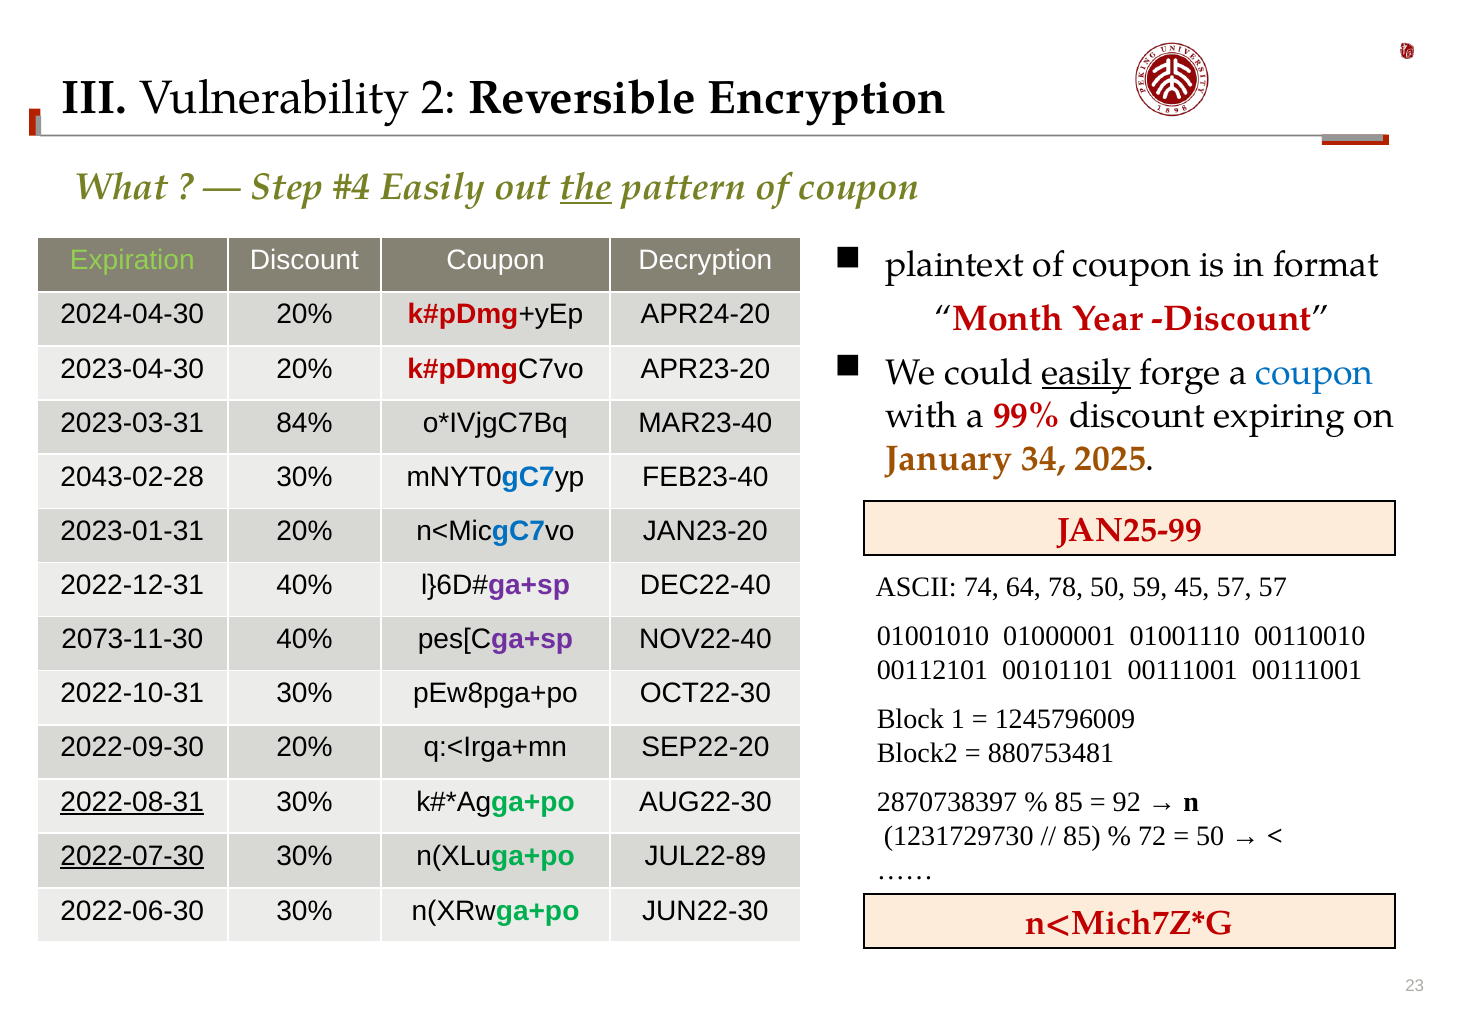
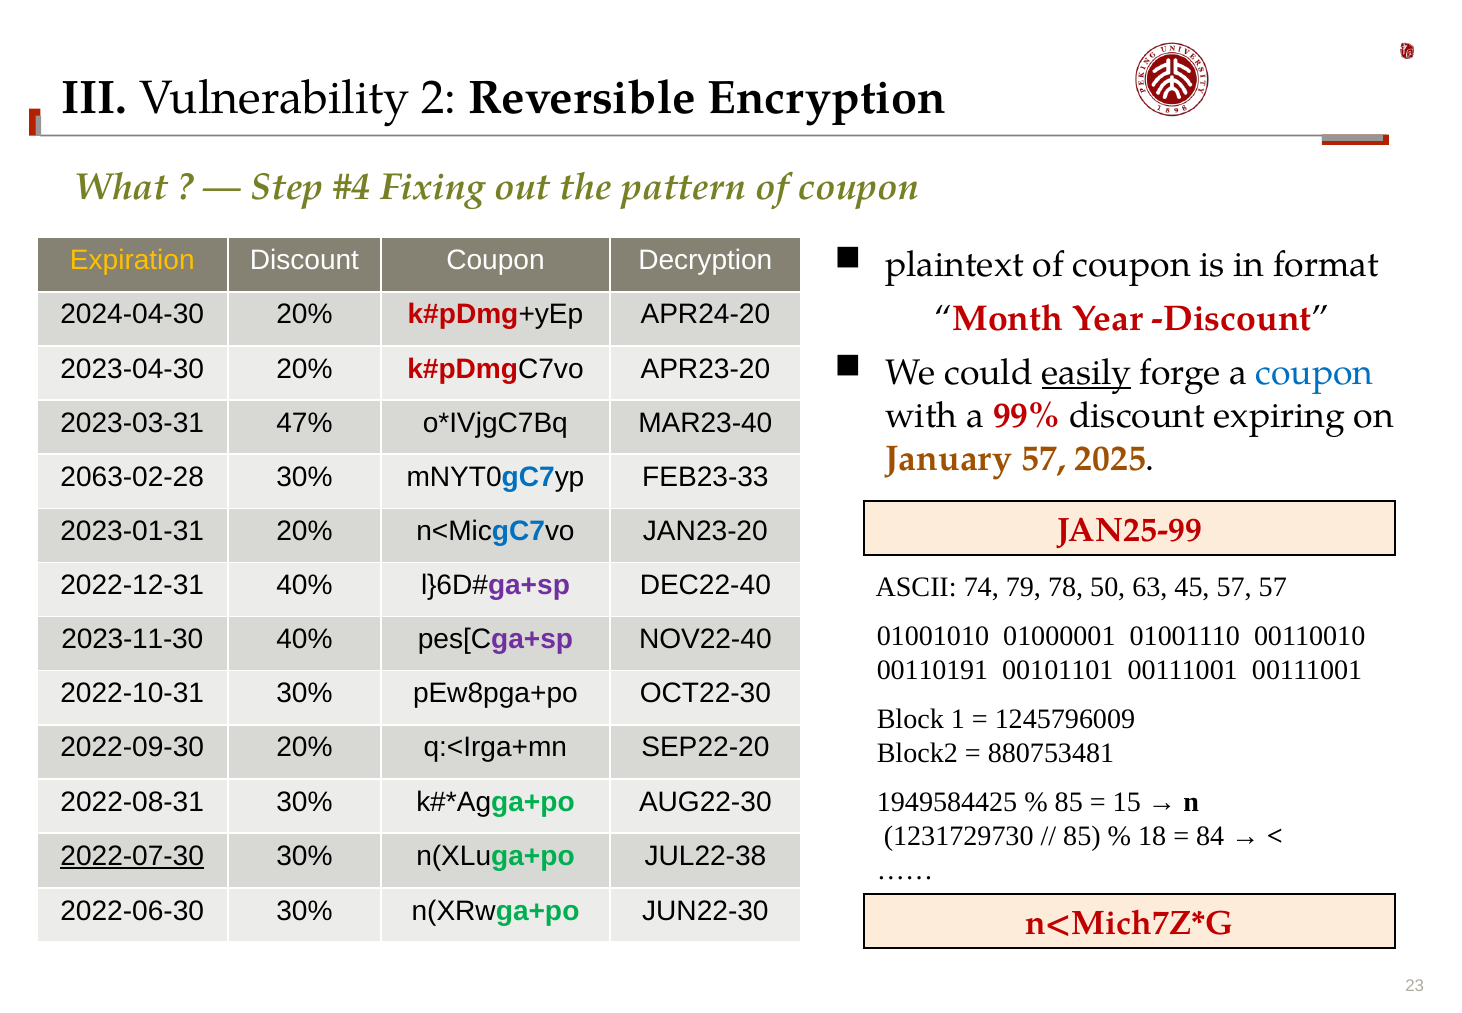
Easily: Easily -> Fixing (432, 187)
the underline: present -> none (586, 187)
Expiration colour: light green -> yellow (132, 260)
84%: 84% -> 47% (304, 423)
January 34: 34 -> 57 (1044, 458)
2043-02-28: 2043-02-28 -> 2063-02-28 (132, 477)
FEB23-40: FEB23-40 -> FEB23-33 (705, 477)
64: 64 -> 79 (1023, 587)
59: 59 -> 63 (1150, 587)
2073-11-30: 2073-11-30 -> 2023-11-30 (132, 639)
00112101: 00112101 -> 00110191 (932, 670)
2022-08-31 underline: present -> none (132, 801)
2870738397: 2870738397 -> 1949584425 (947, 802)
92: 92 -> 15 (1127, 802)
72: 72 -> 18 (1152, 836)
50: 50 -> 84 (1210, 836)
JUL22-89: JUL22-89 -> JUL22-38 (705, 856)
